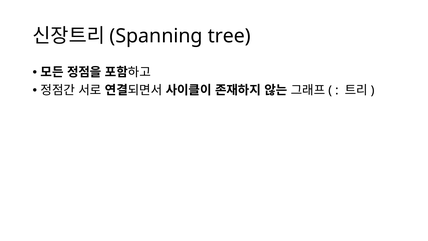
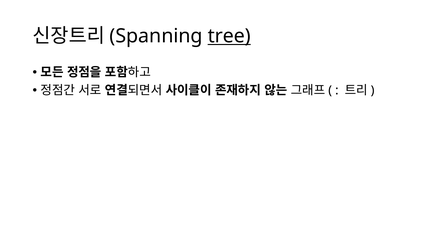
tree underline: none -> present (229, 36)
